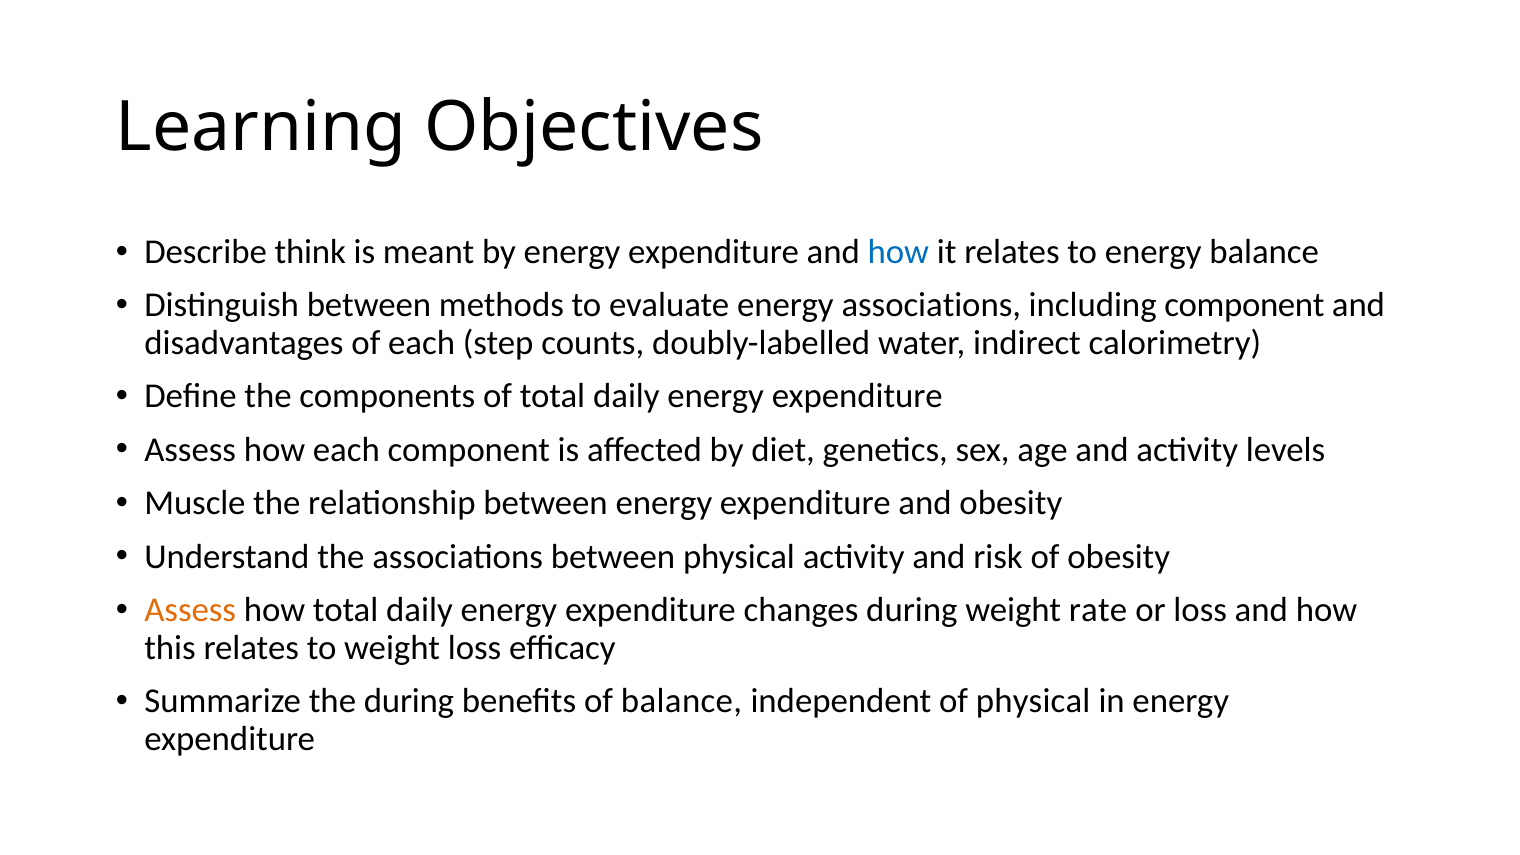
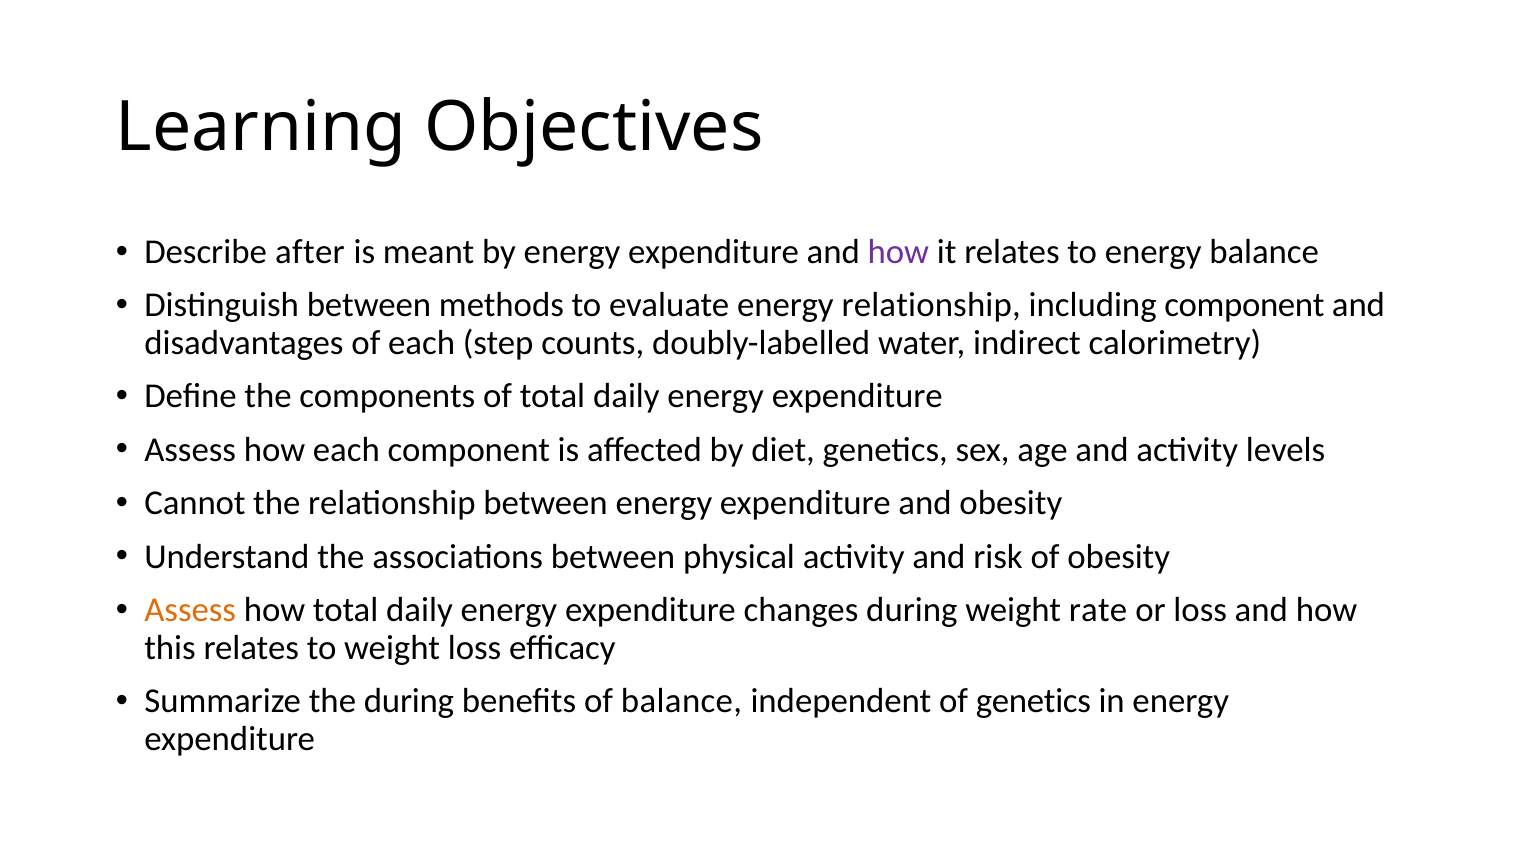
think: think -> after (310, 252)
how colour: blue -> purple (898, 252)
energy associations: associations -> relationship (931, 305)
Muscle: Muscle -> Cannot (195, 503)
of physical: physical -> genetics (1033, 701)
